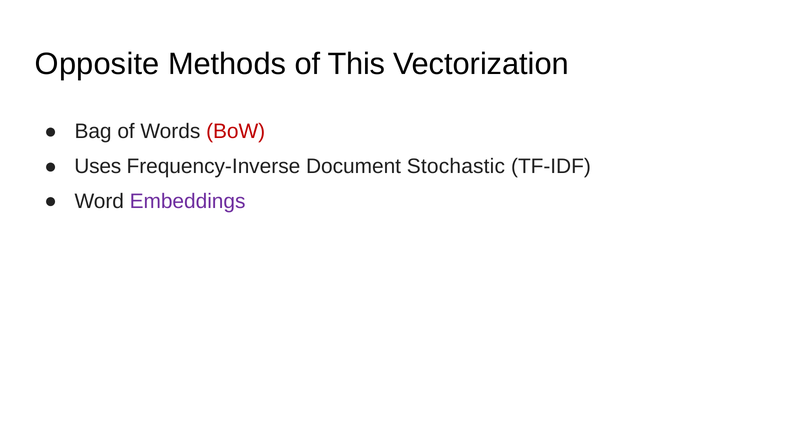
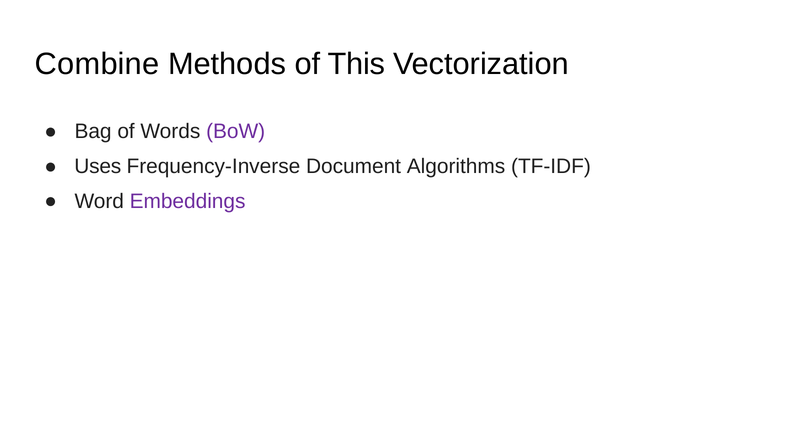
Opposite: Opposite -> Combine (97, 64)
BoW colour: red -> purple (236, 131)
Stochastic: Stochastic -> Algorithms (456, 166)
